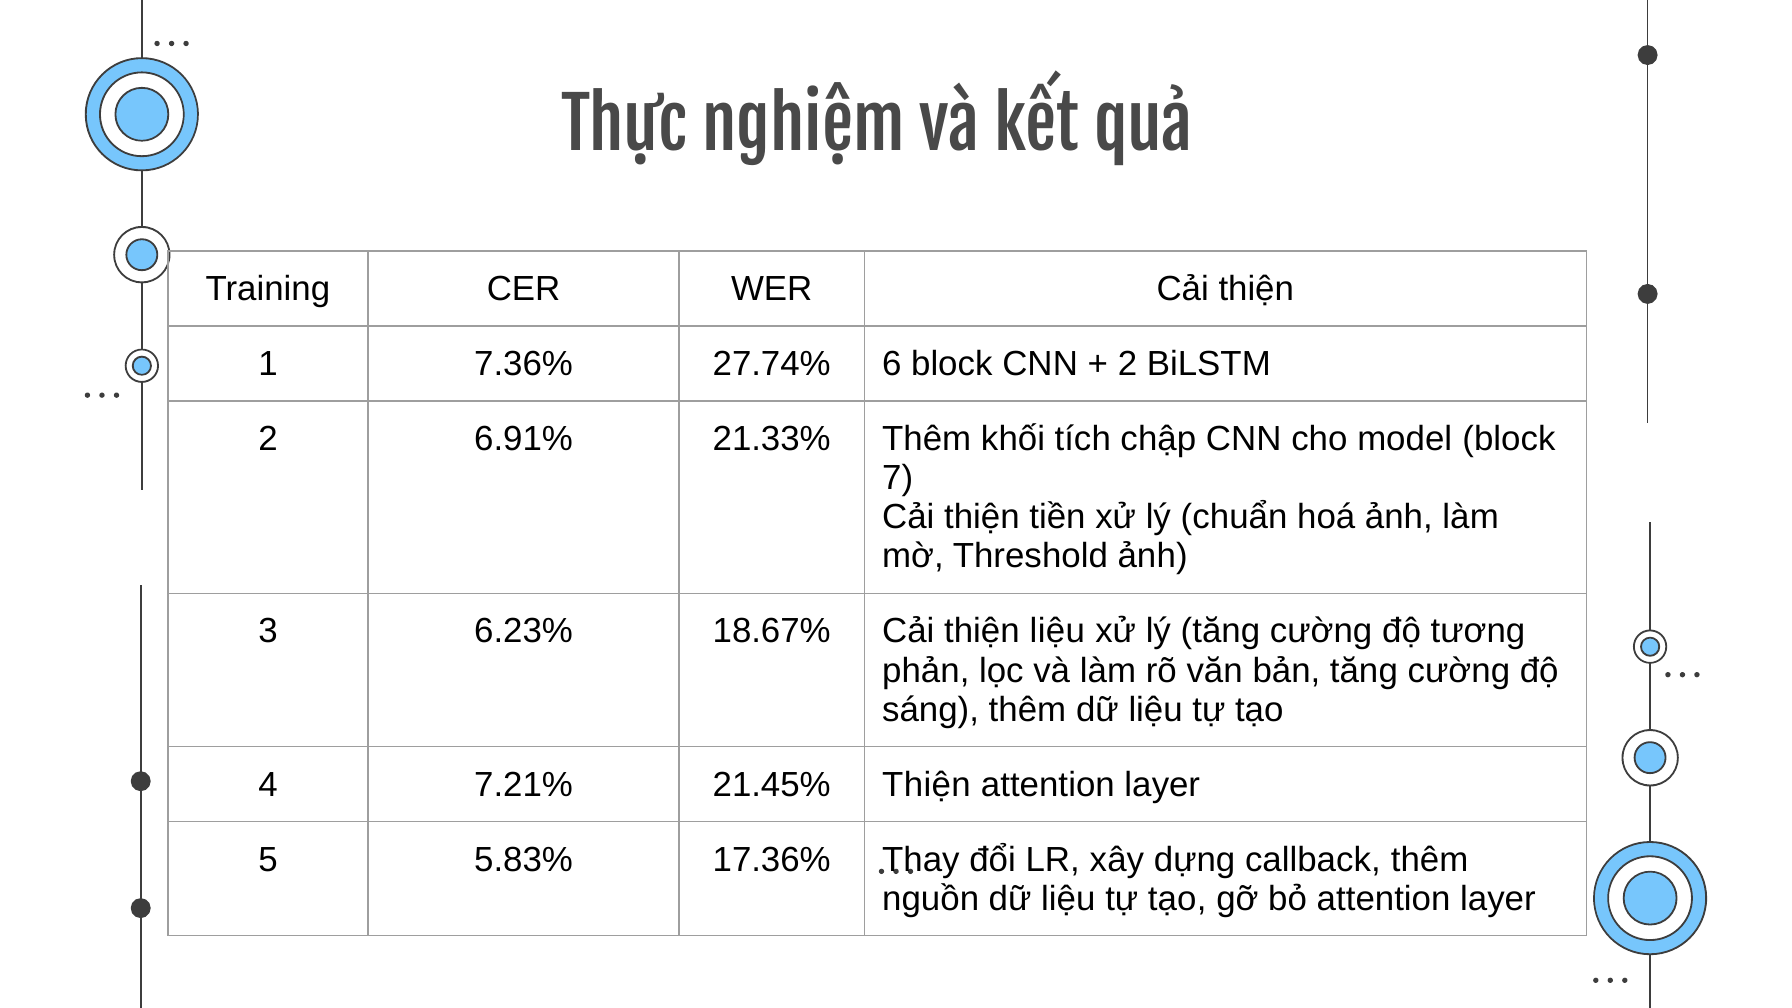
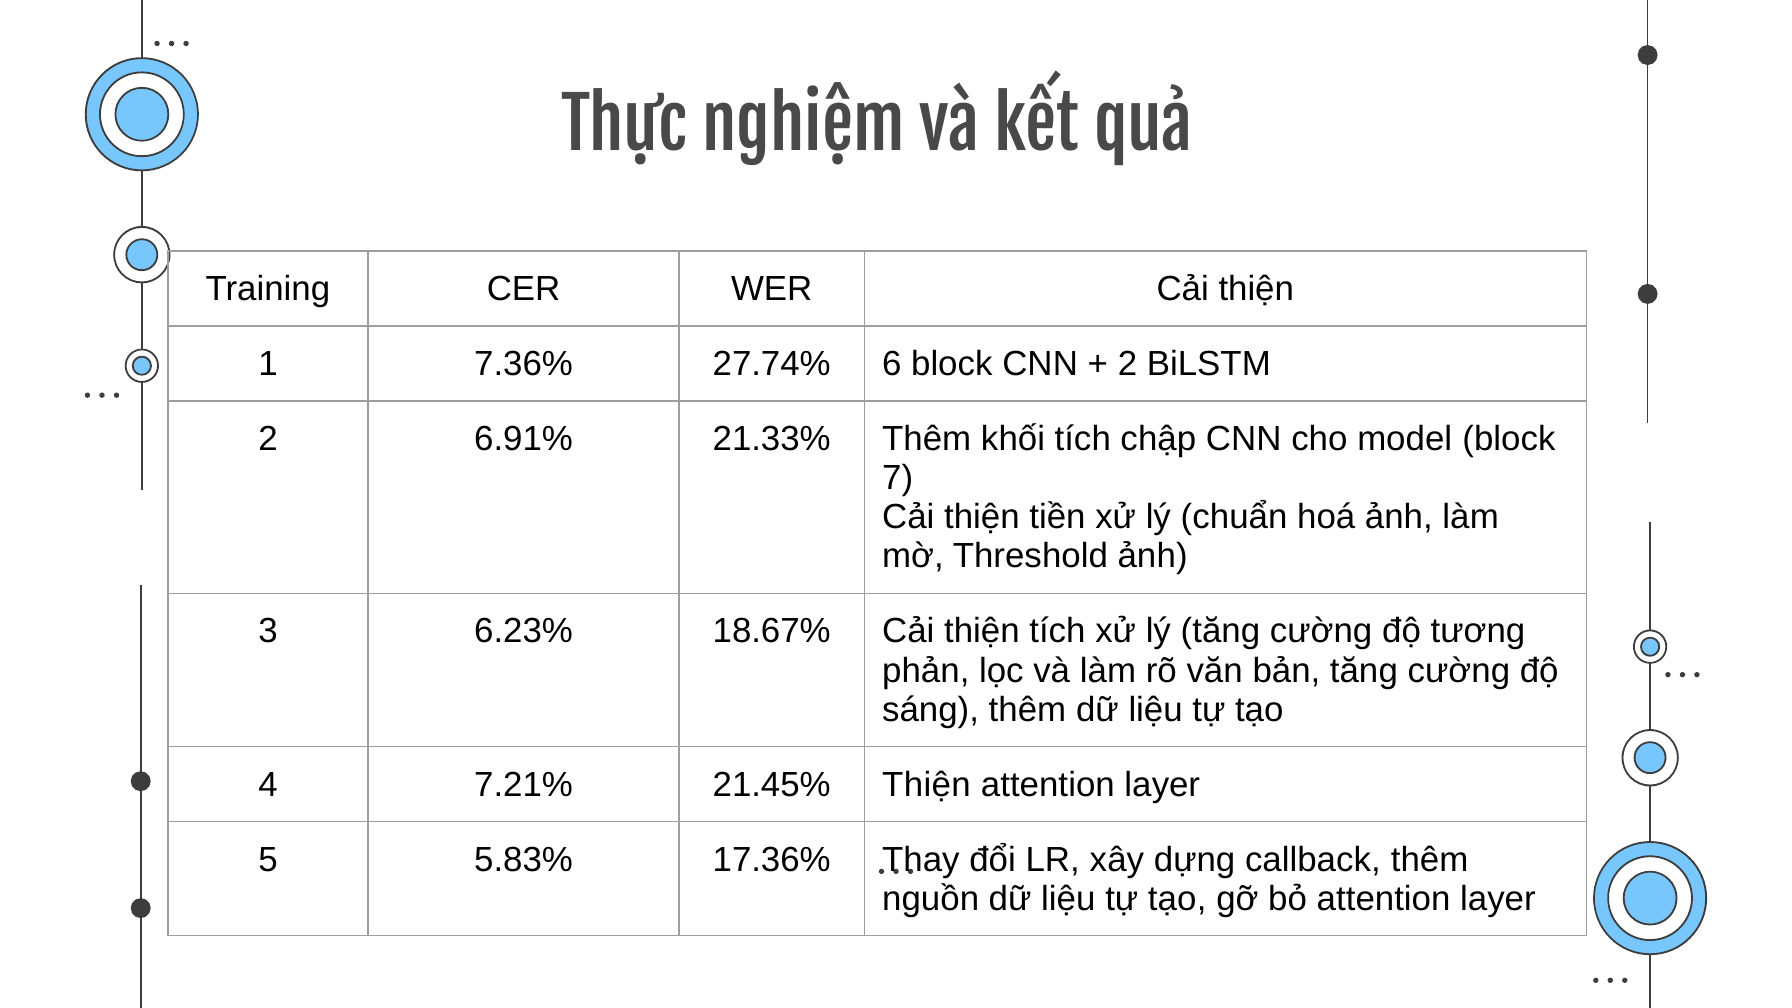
thiện liệu: liệu -> tích (1057, 631)
